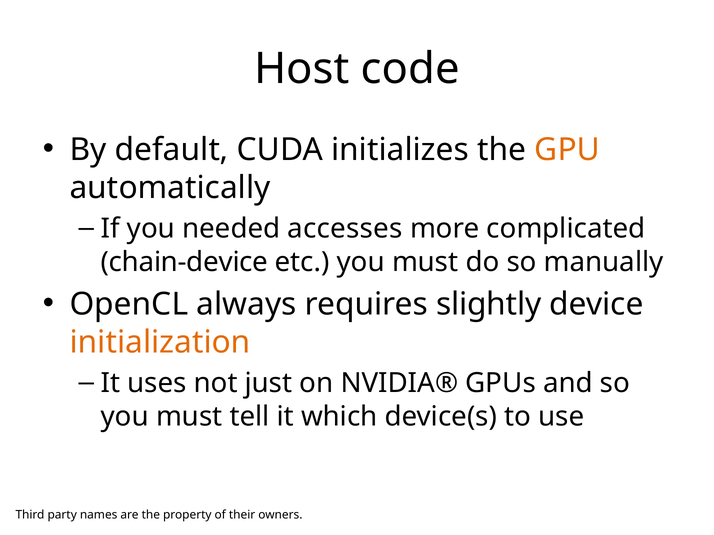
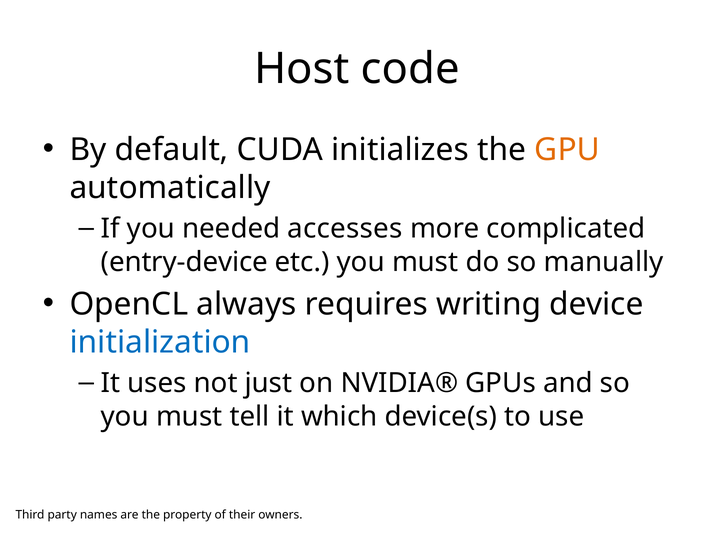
chain-device: chain-device -> entry-device (184, 262)
slightly: slightly -> writing (489, 304)
initialization colour: orange -> blue (160, 343)
